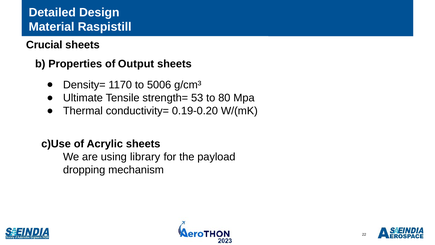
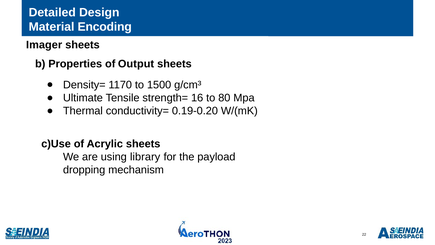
Raspistill: Raspistill -> Encoding (105, 27)
Crucial: Crucial -> Imager (44, 45)
5006: 5006 -> 1500 (159, 85)
53: 53 -> 16 (197, 98)
